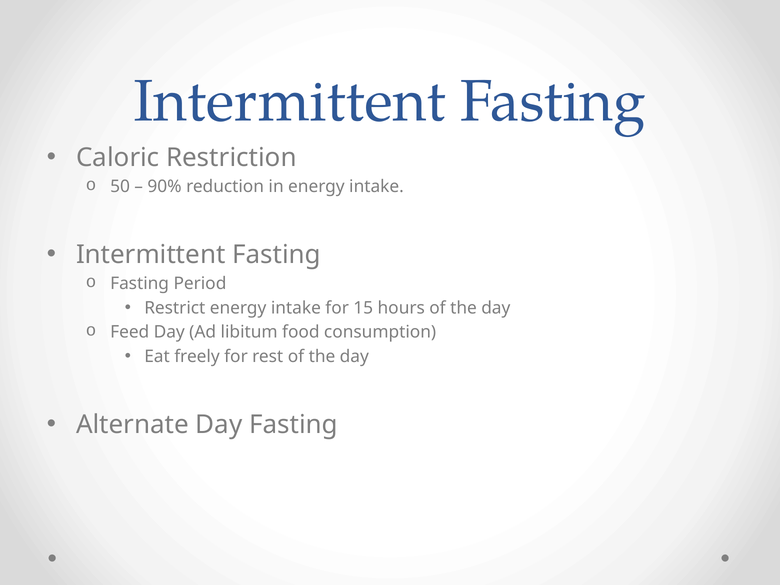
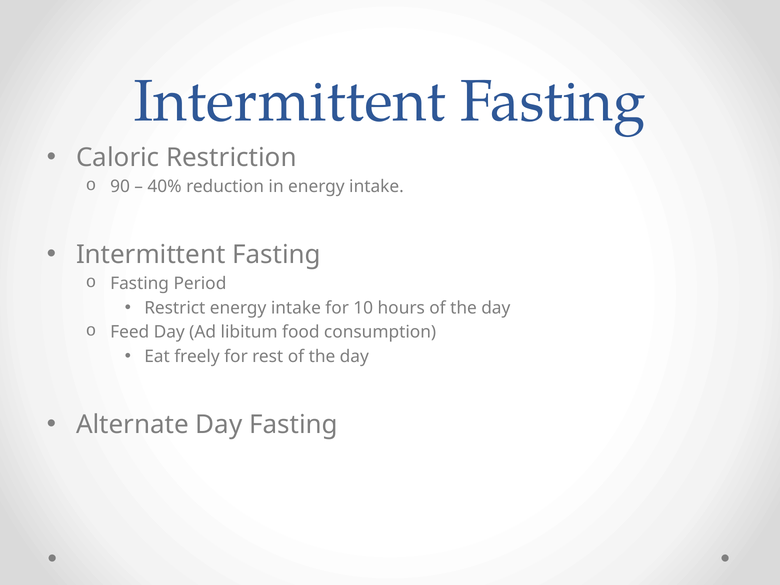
50: 50 -> 90 (120, 187)
90%: 90% -> 40% (165, 187)
15: 15 -> 10 (363, 308)
